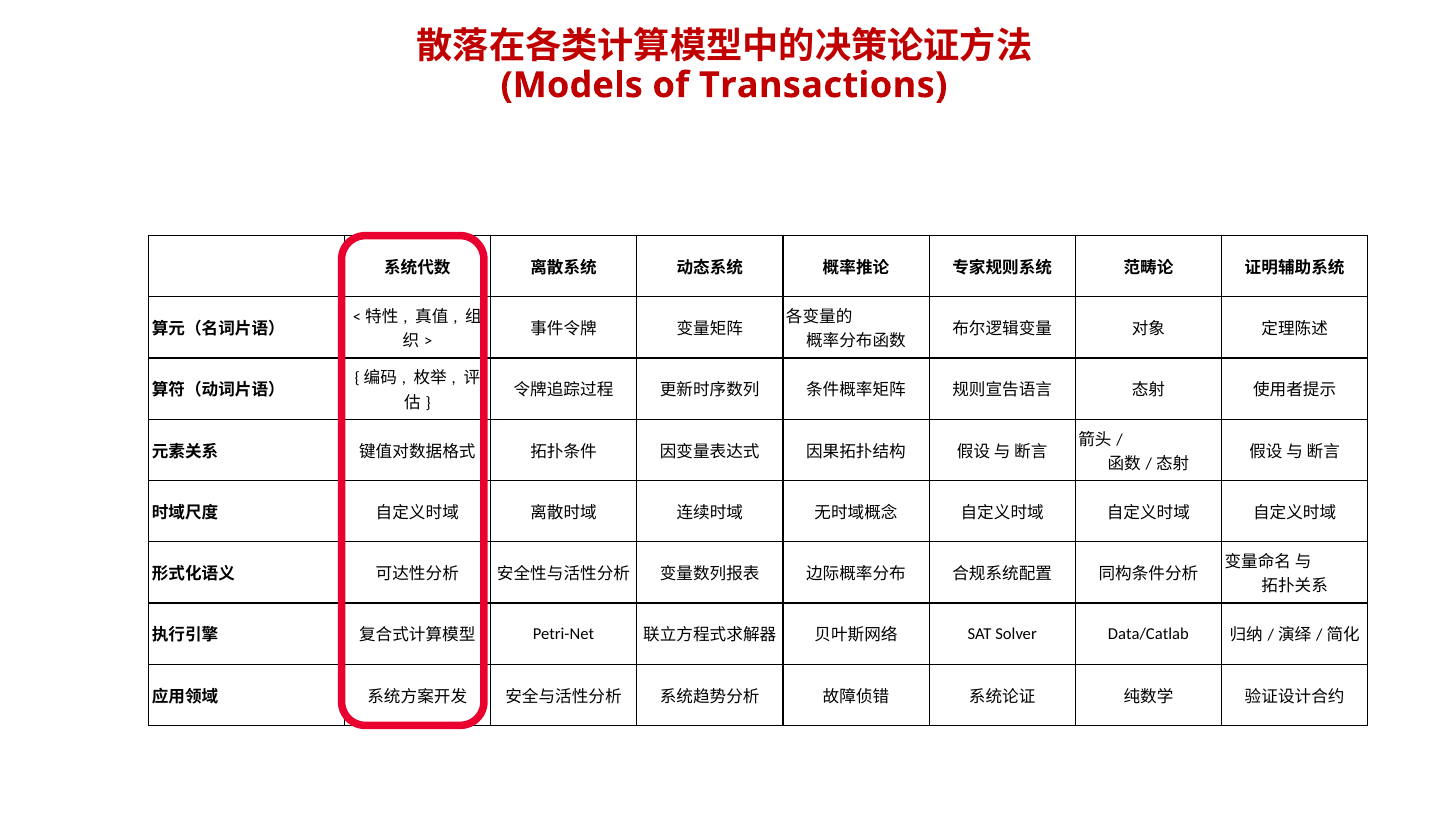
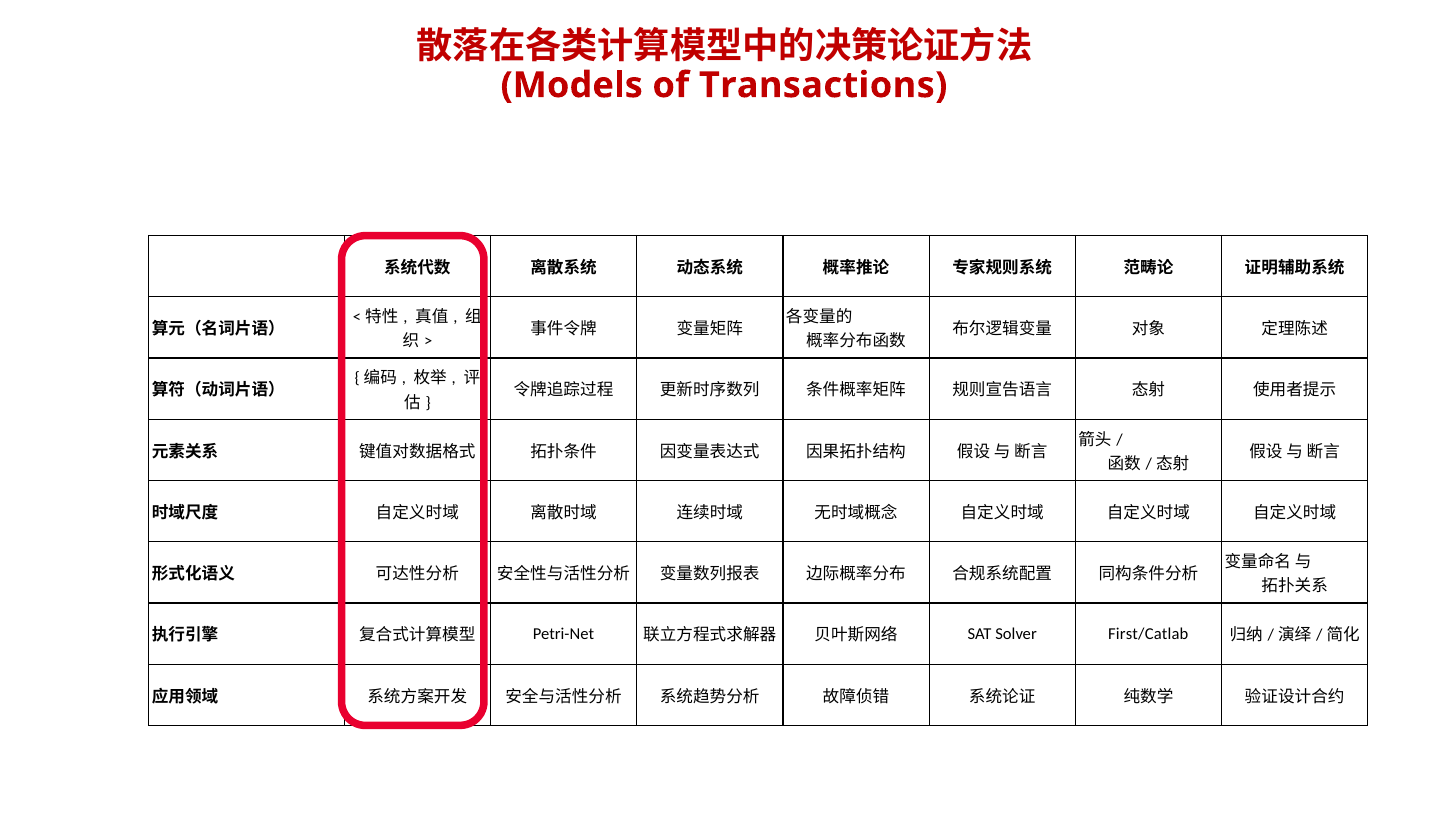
Data/Catlab: Data/Catlab -> First/Catlab (1148, 634)
